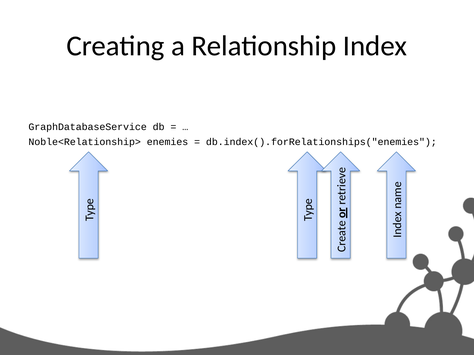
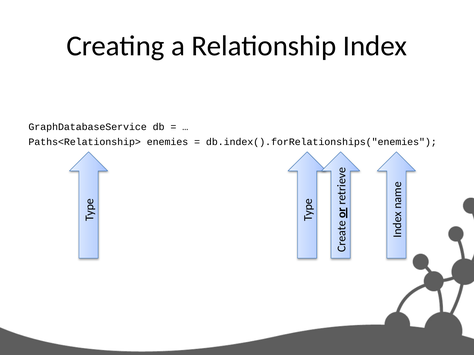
Noble<Relationship>: Noble<Relationship> -> Paths<Relationship> (85, 142)
